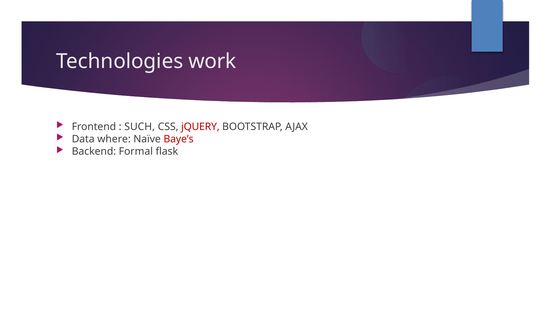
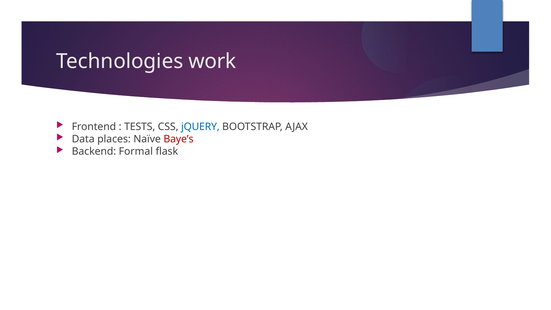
SUCH: SUCH -> TESTS (140, 127)
jQUERY colour: red -> blue (200, 127)
where: where -> places (114, 139)
